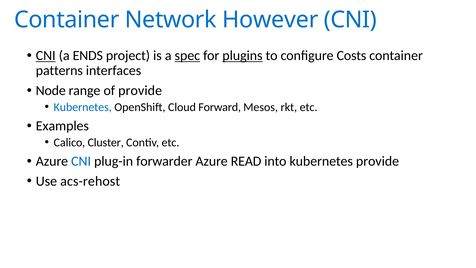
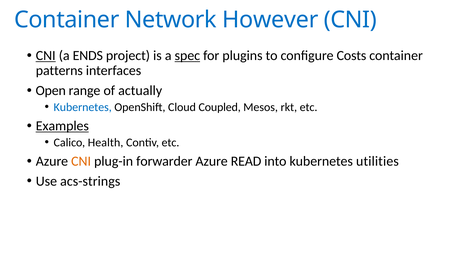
plugins underline: present -> none (242, 56)
Node: Node -> Open (51, 91)
of provide: provide -> actually (140, 91)
Forward: Forward -> Coupled (220, 107)
Examples underline: none -> present (62, 126)
Cluster: Cluster -> Health (106, 142)
CNI colour: blue -> orange (81, 161)
kubernetes provide: provide -> utilities (377, 161)
acs-rehost: acs-rehost -> acs-strings (90, 181)
